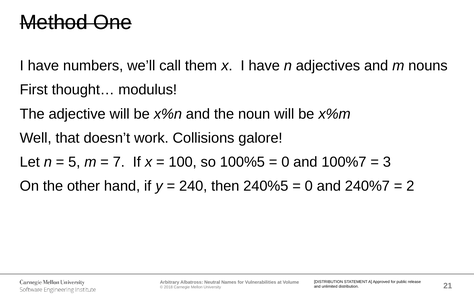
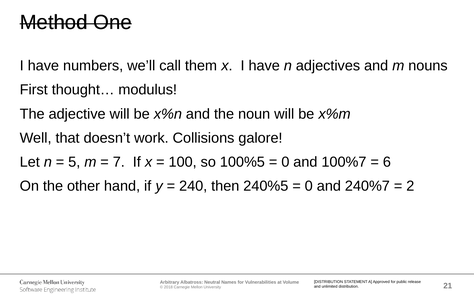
3: 3 -> 6 (387, 162)
